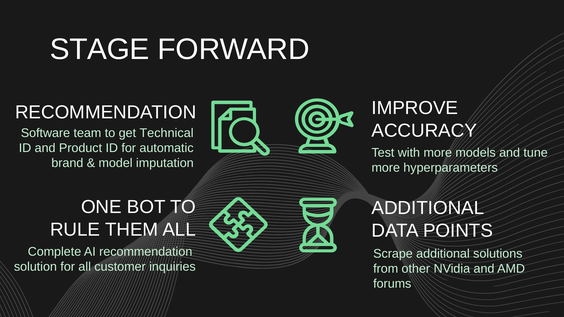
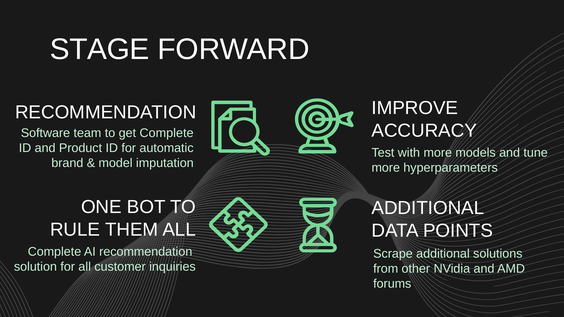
get Technical: Technical -> Complete (167, 133)
